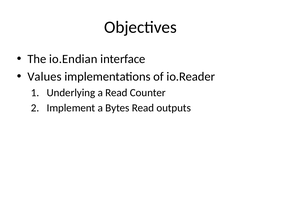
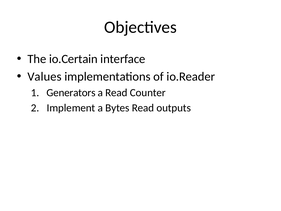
io.Endian: io.Endian -> io.Certain (73, 59)
Underlying: Underlying -> Generators (71, 93)
